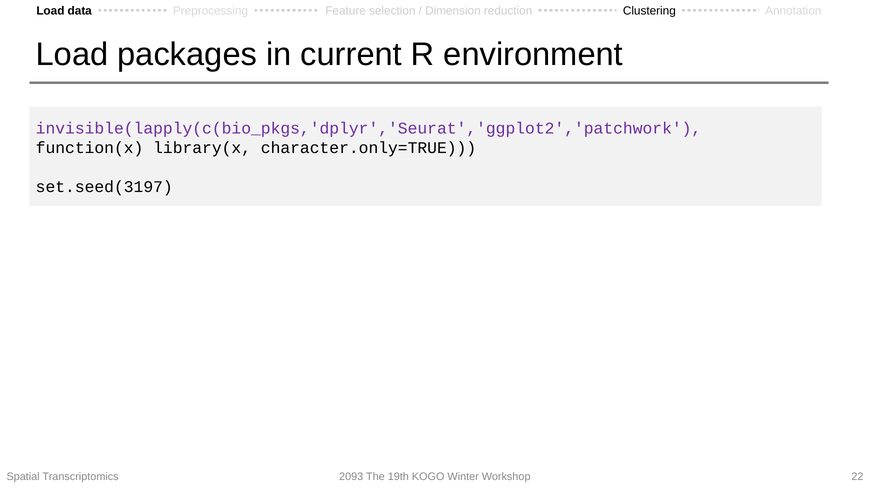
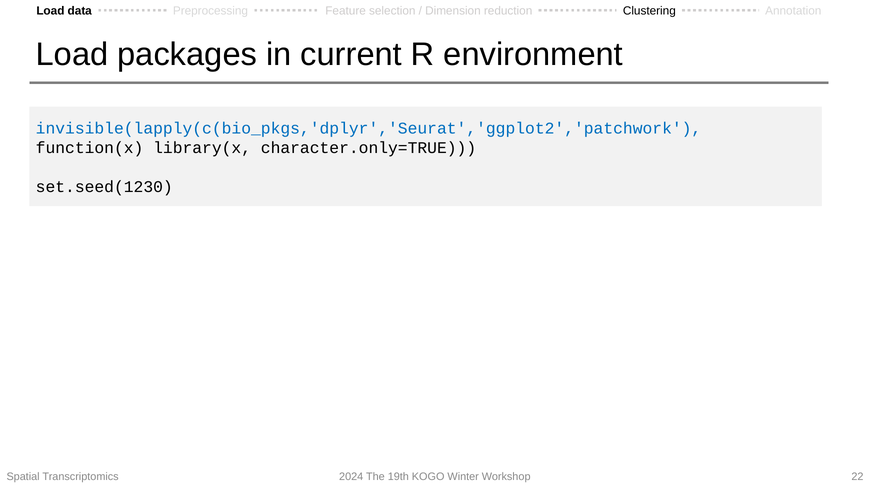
invisible(lapply(c(bio_pkgs,'dplyr','Seurat','ggplot2','patchwork colour: purple -> blue (369, 128)
set.seed(3197: set.seed(3197 -> set.seed(1230 (104, 187)
2093: 2093 -> 2024 (351, 477)
